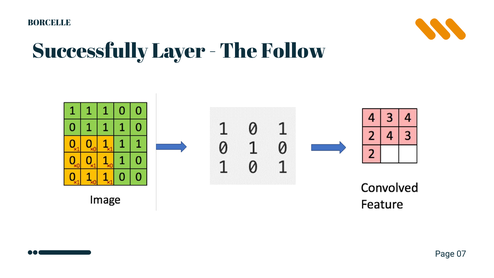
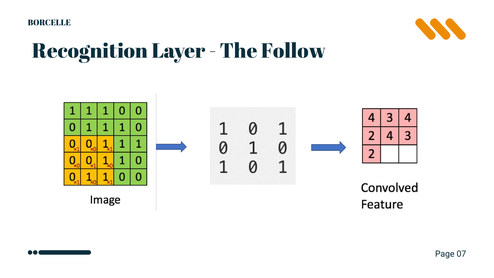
Successfully: Successfully -> Recognition (90, 51)
